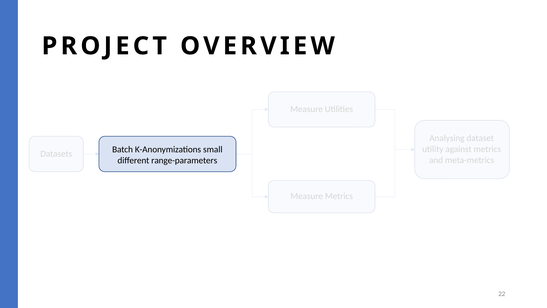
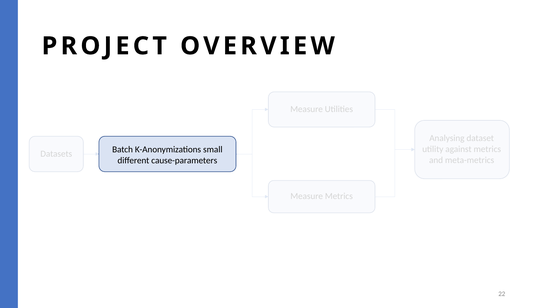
range-parameters: range-parameters -> cause-parameters (184, 160)
